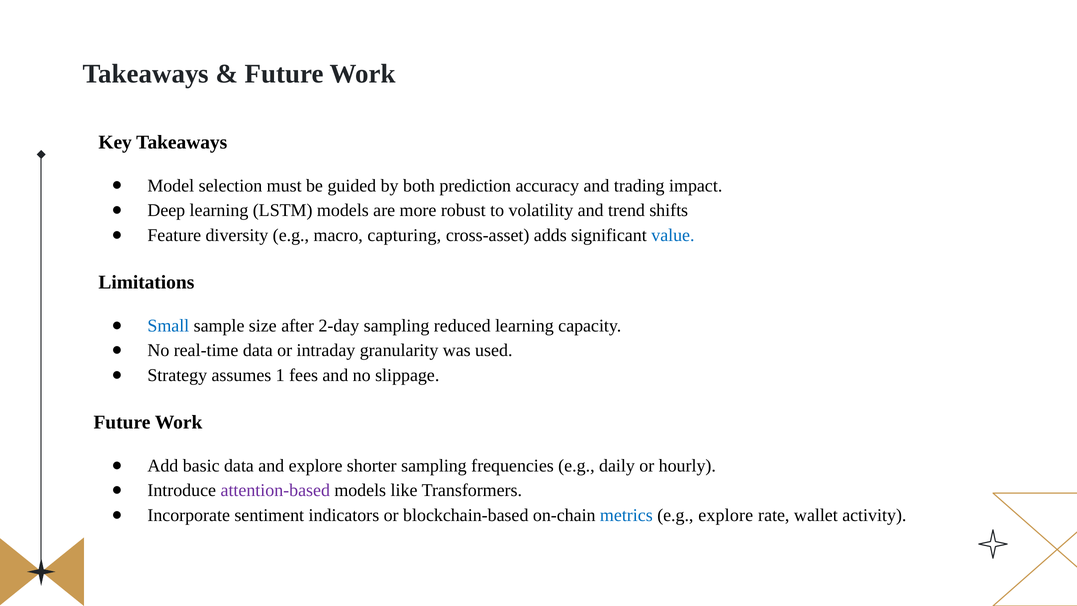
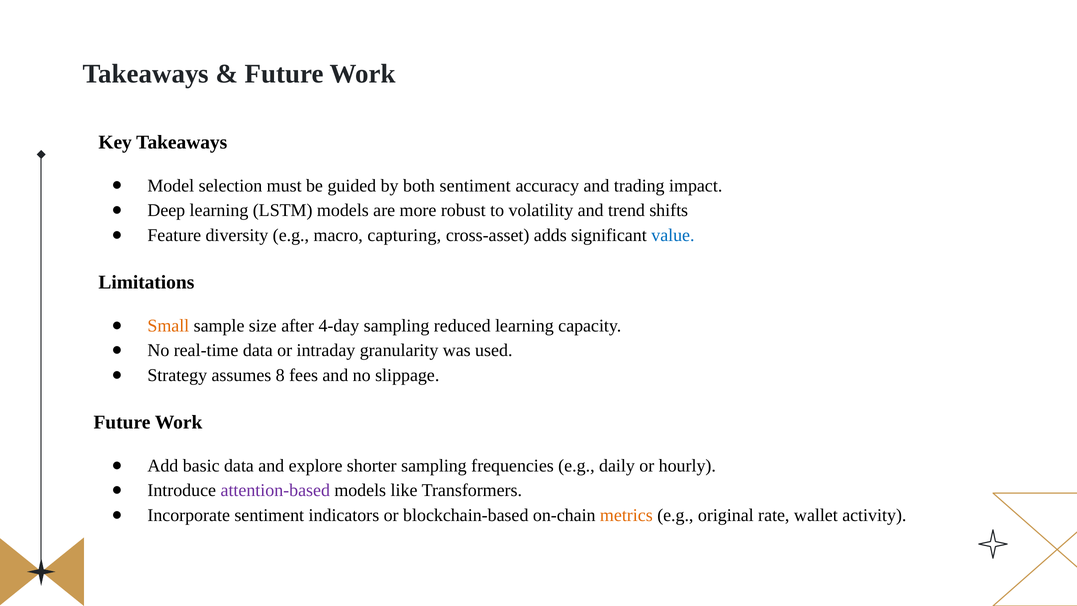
both prediction: prediction -> sentiment (475, 186)
Small colour: blue -> orange (168, 326)
2-day: 2-day -> 4-day (339, 326)
1: 1 -> 8 (280, 375)
metrics colour: blue -> orange (626, 515)
e.g explore: explore -> original (726, 515)
